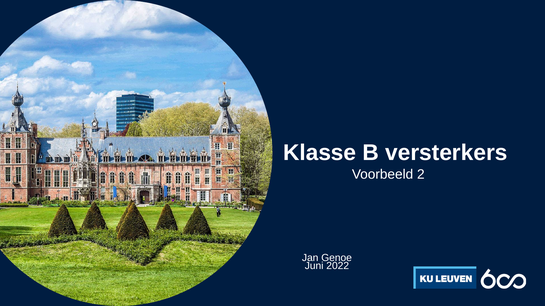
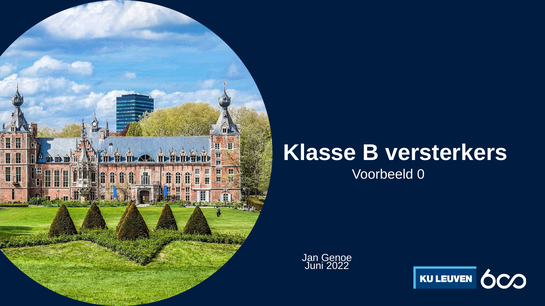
2: 2 -> 0 (421, 175)
